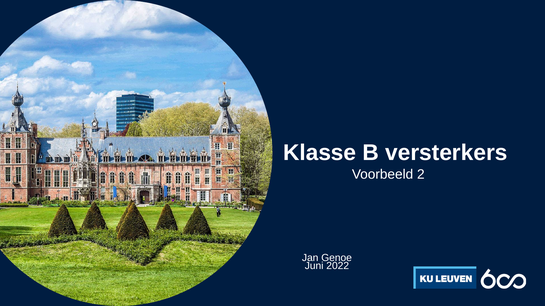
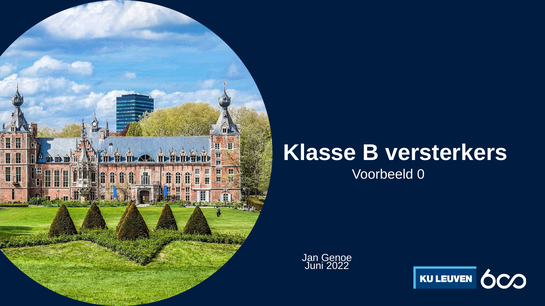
2: 2 -> 0 (421, 175)
